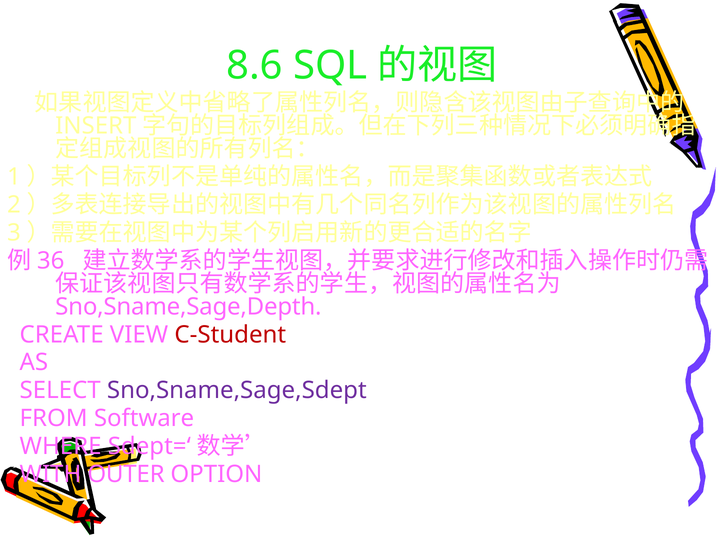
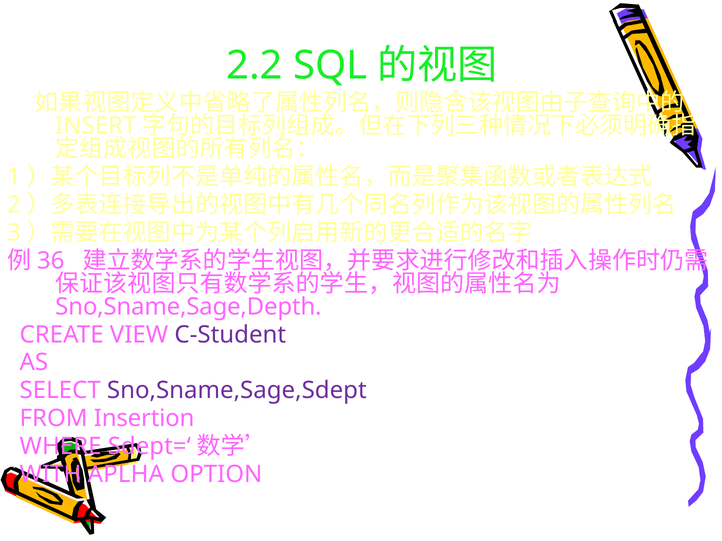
8.6: 8.6 -> 2.2 (255, 65)
C-Student colour: red -> purple (230, 335)
Software: Software -> Insertion (144, 419)
OUTER: OUTER -> APLHA (126, 475)
